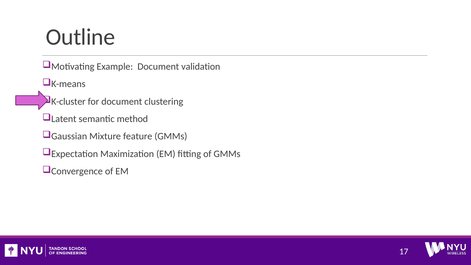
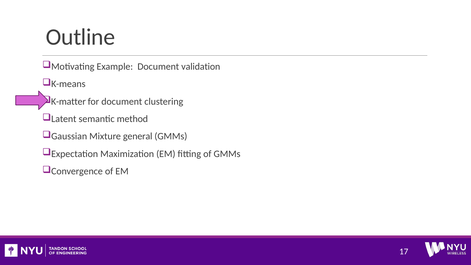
K-cluster: K-cluster -> K-matter (68, 101)
feature: feature -> general (138, 136)
